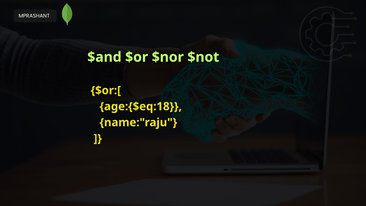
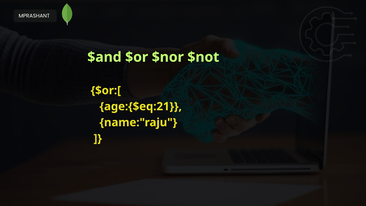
age:{$eq:18: age:{$eq:18 -> age:{$eq:21 (141, 106)
